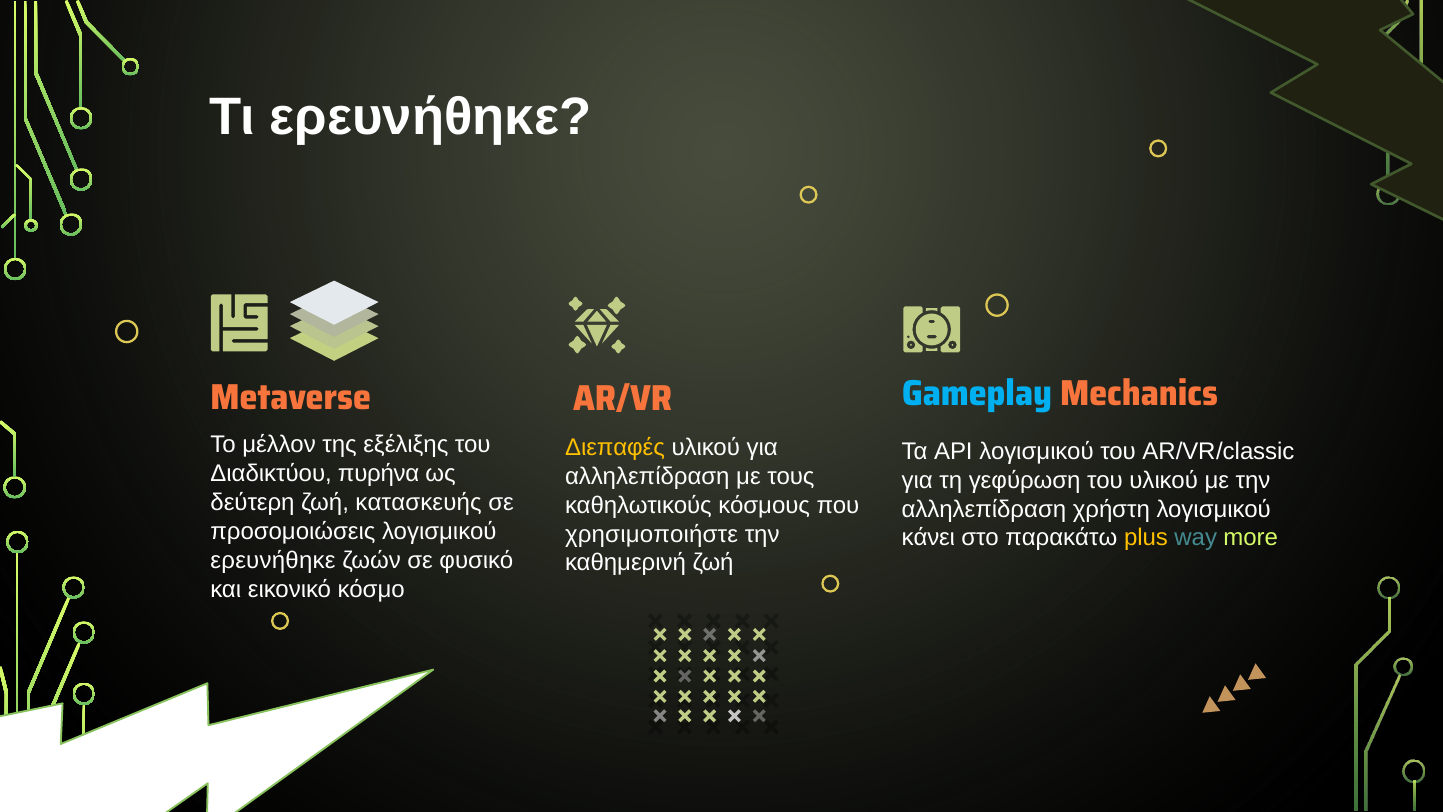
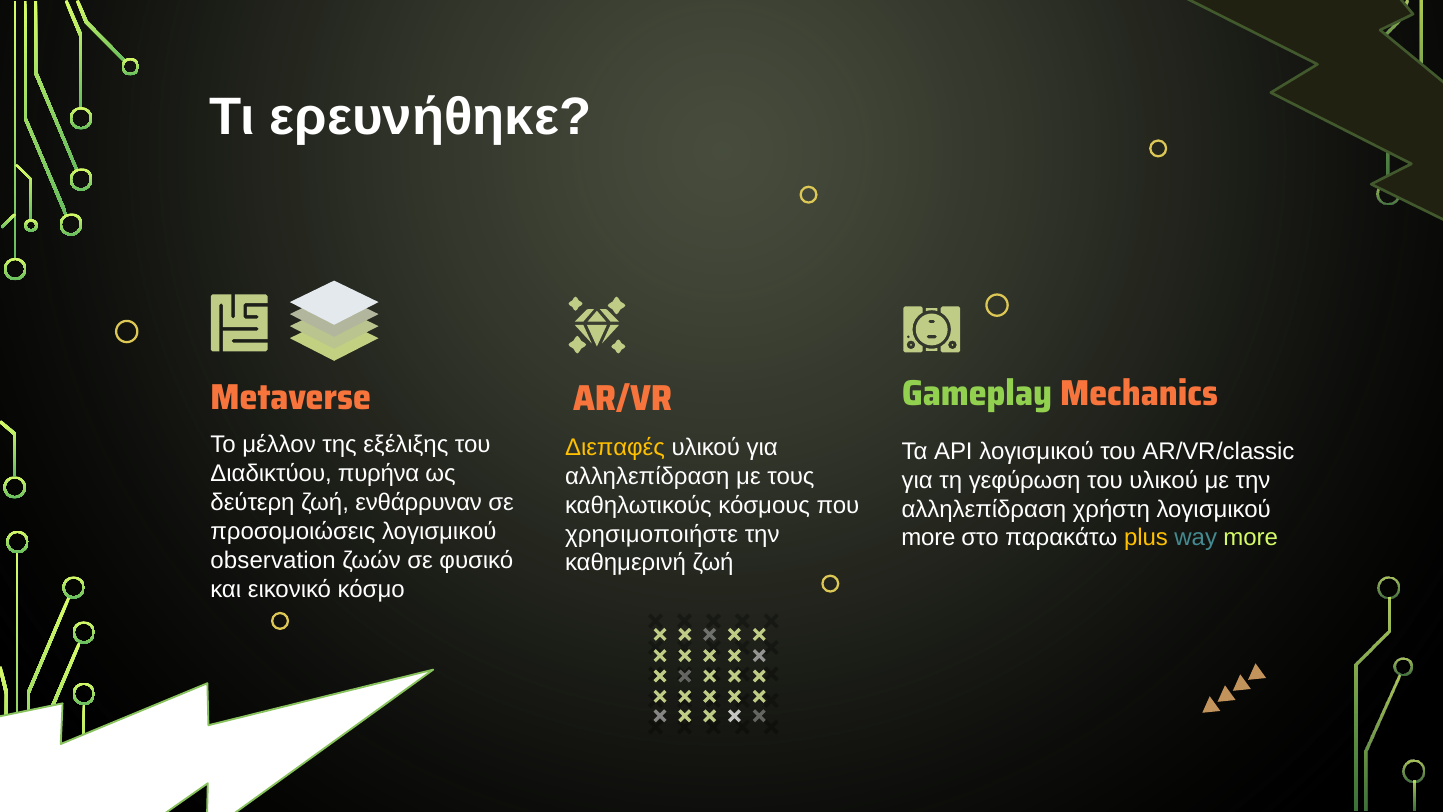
Gameplay colour: light blue -> light green (977, 393)
κατασκευής: κατασκευής -> ενθάρρυναν (419, 502)
κάνει: κάνει -> more (928, 538)
ερευνήθηκε: ερευνήθηκε -> observation (273, 560)
